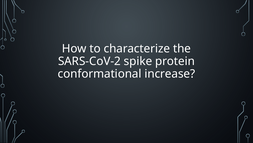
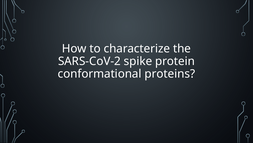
increase: increase -> proteins (170, 74)
